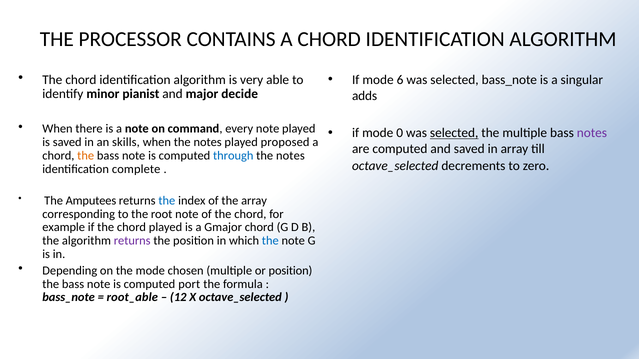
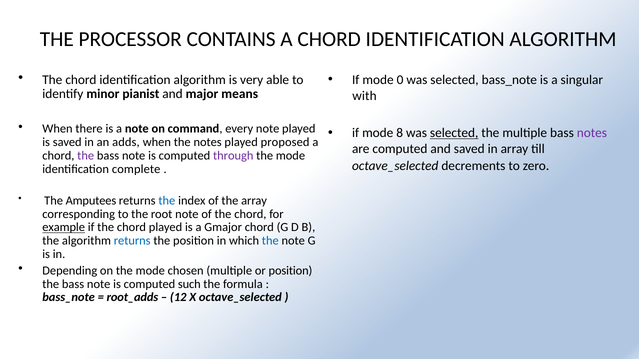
6: 6 -> 0 (400, 80)
decide: decide -> means (240, 94)
adds: adds -> with (364, 96)
0: 0 -> 8 (400, 133)
skills: skills -> adds (126, 142)
the colour: orange -> purple (86, 156)
through colour: blue -> purple (233, 156)
notes: notes -> mode (290, 156)
example underline: none -> present (64, 228)
returns colour: purple -> blue (132, 241)
port: port -> such (189, 284)
root_able: root_able -> root_adds (132, 298)
